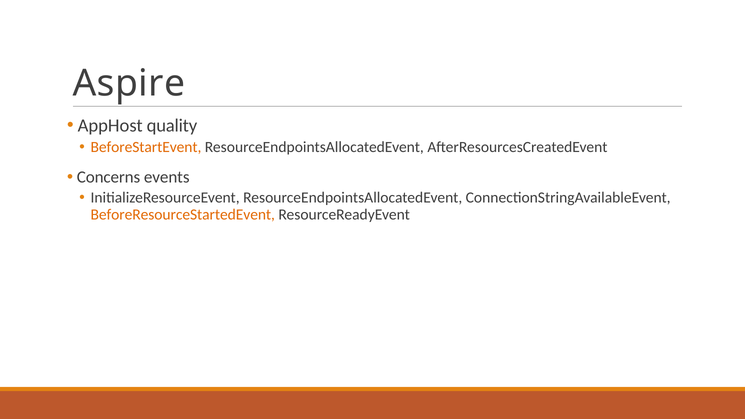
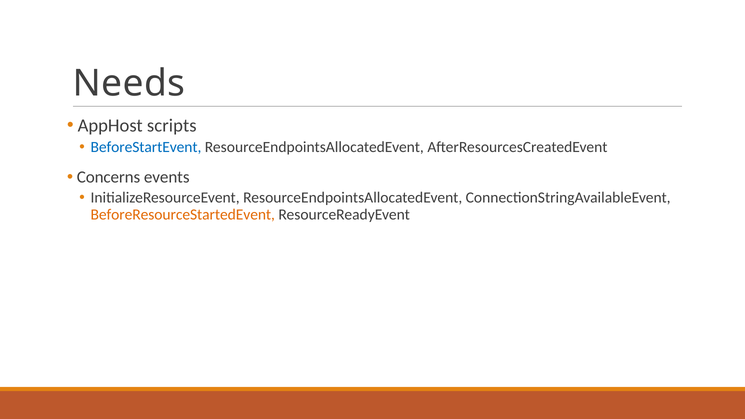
Aspire: Aspire -> Needs (129, 83)
quality: quality -> scripts (172, 126)
BeforeStartEvent colour: orange -> blue (146, 147)
